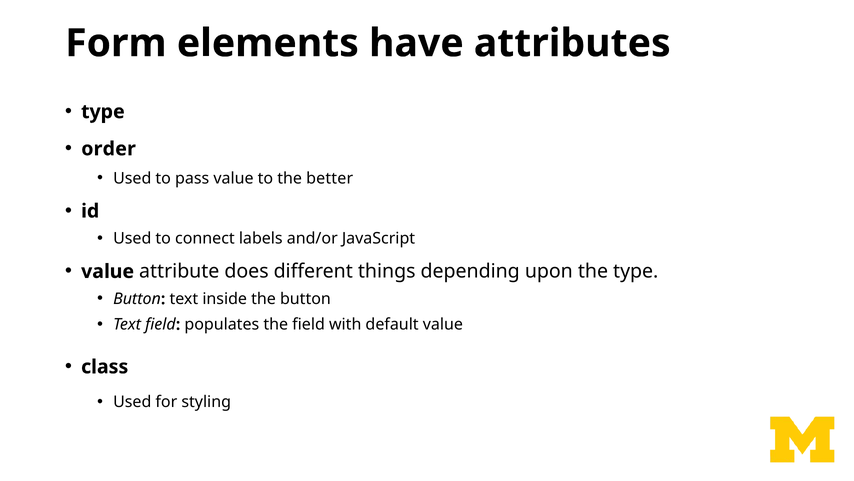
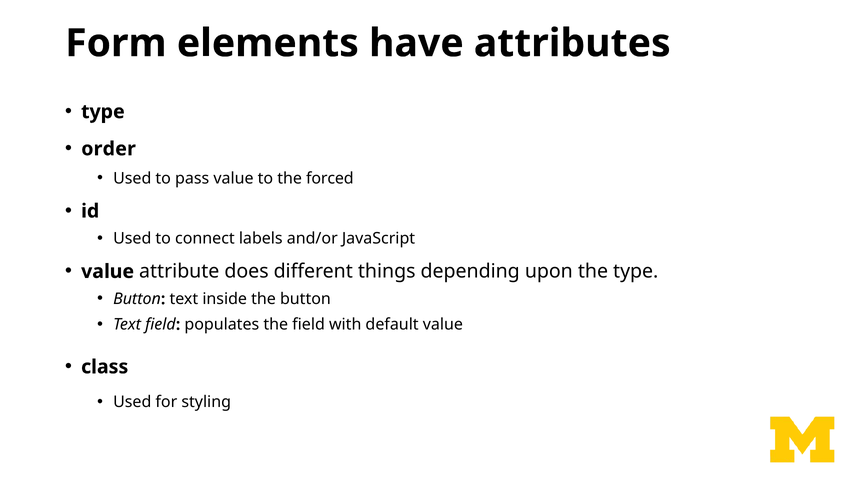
better: better -> forced (330, 178)
